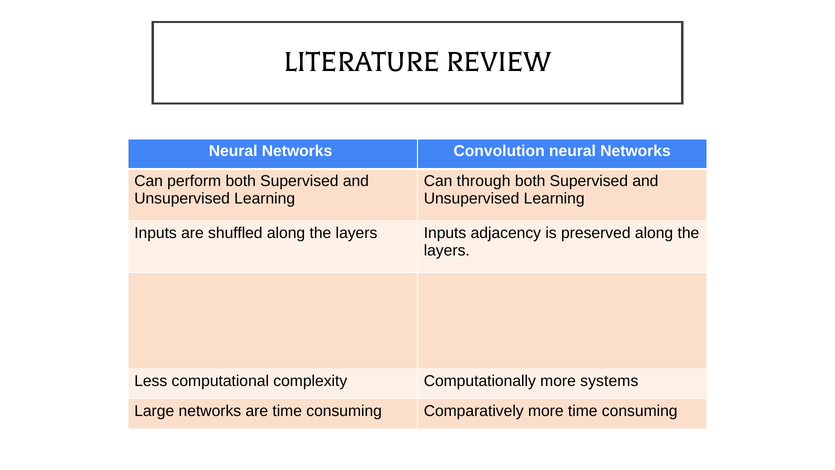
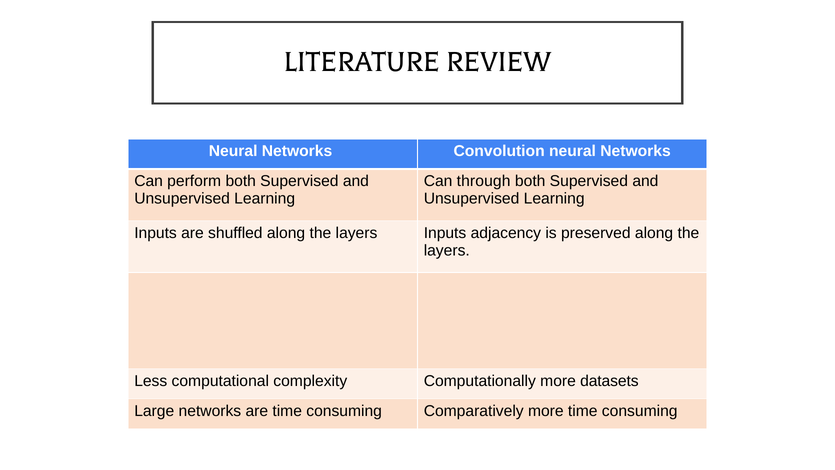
systems: systems -> datasets (609, 381)
